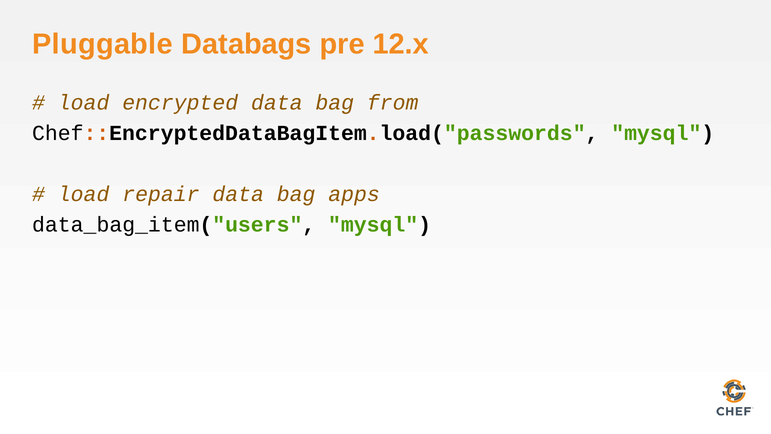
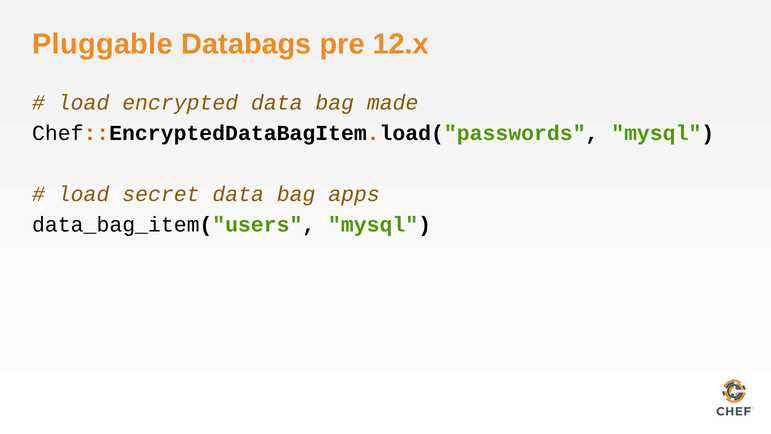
from: from -> made (393, 102)
repair: repair -> secret (161, 194)
